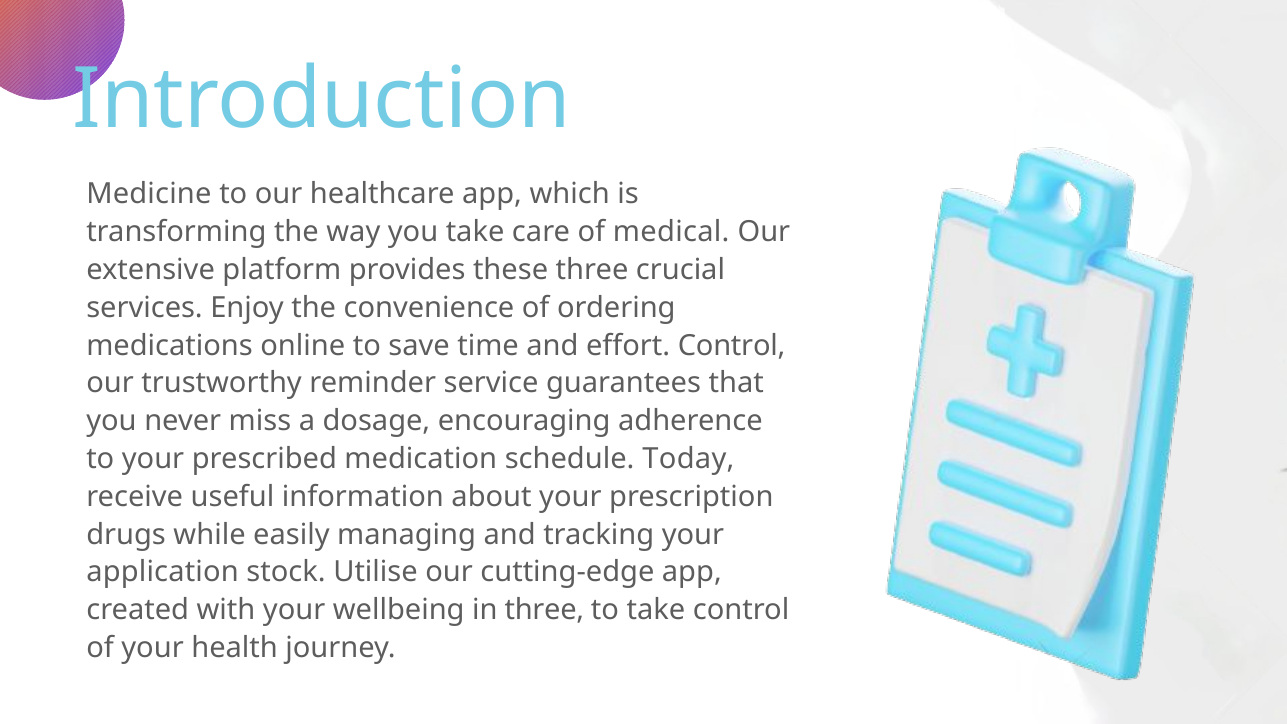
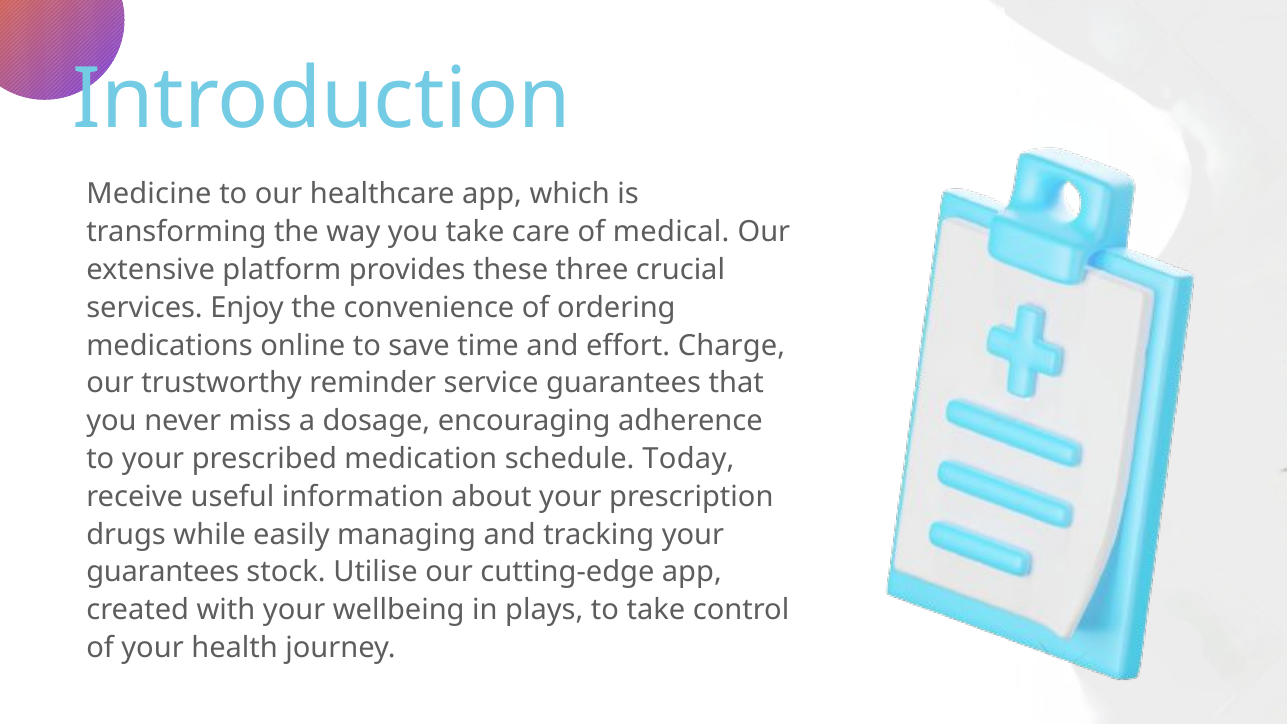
effort Control: Control -> Charge (731, 345)
application: application -> guarantees (163, 572)
in three: three -> plays (544, 610)
